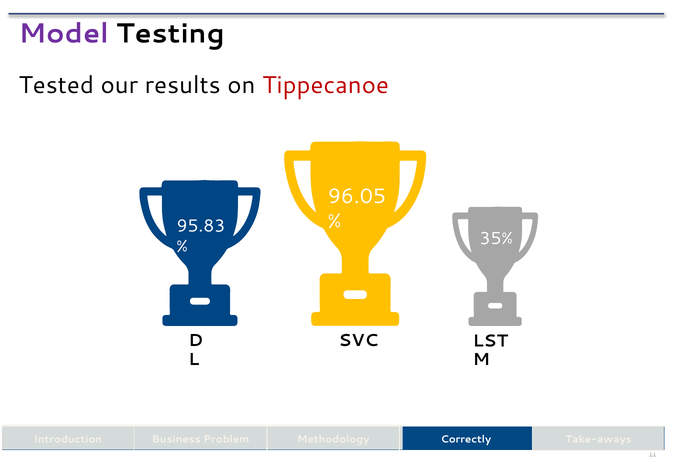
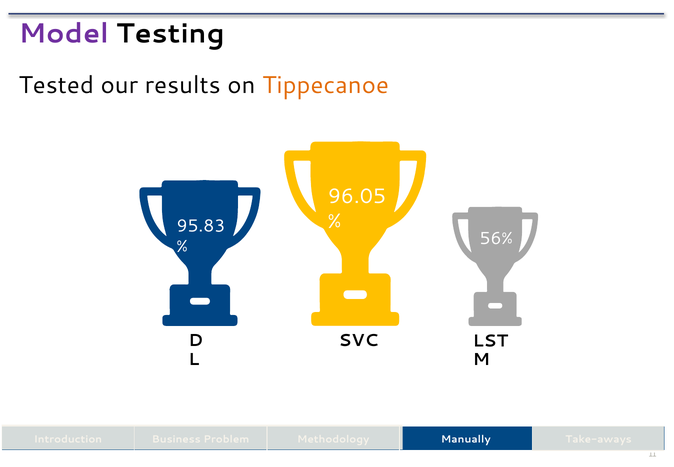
Tippecanoe colour: red -> orange (326, 85)
35%: 35% -> 56% (496, 238)
Correctly: Correctly -> Manually (466, 439)
